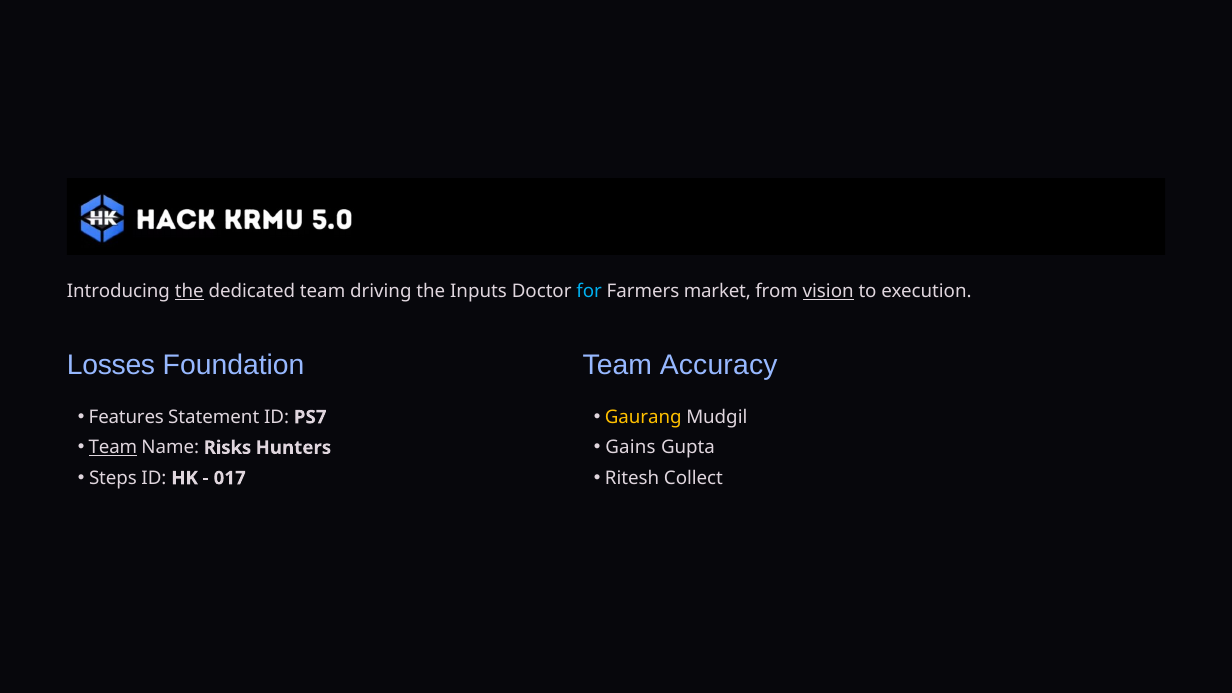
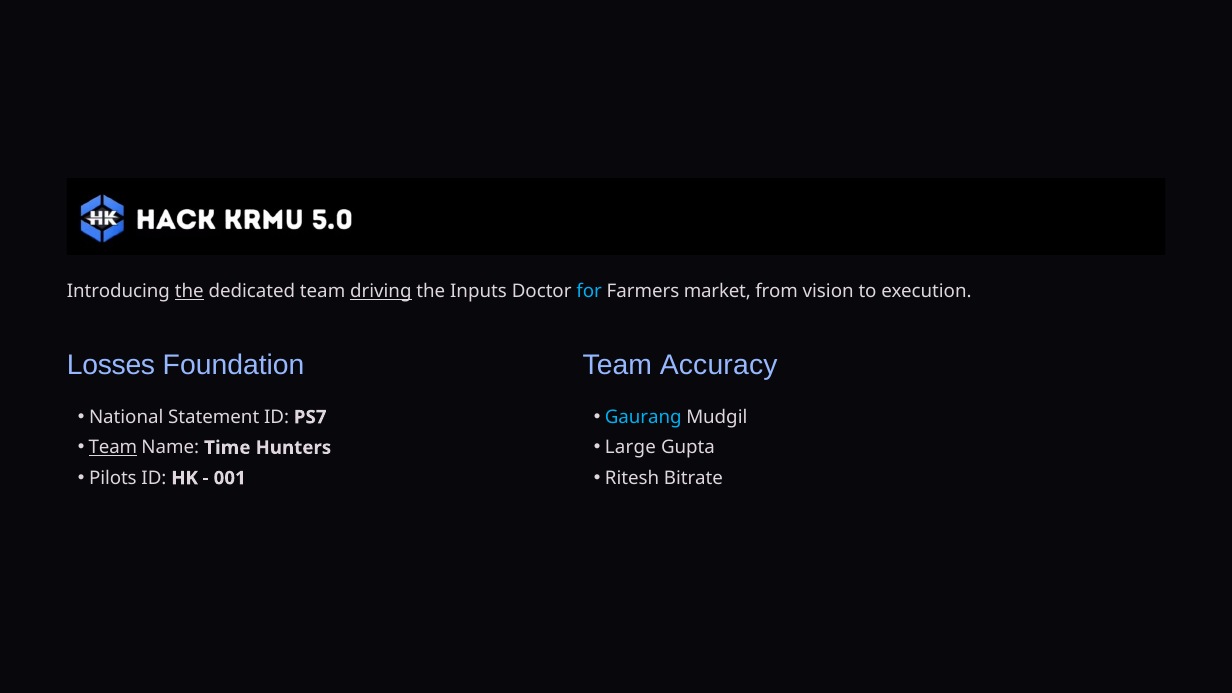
driving underline: none -> present (381, 291)
vision underline: present -> none (828, 291)
Features: Features -> National (126, 417)
Gaurang colour: yellow -> light blue (643, 417)
Risks: Risks -> Time (227, 448)
Gains: Gains -> Large (630, 448)
Steps: Steps -> Pilots (113, 478)
017: 017 -> 001 (230, 478)
Collect: Collect -> Bitrate (693, 478)
